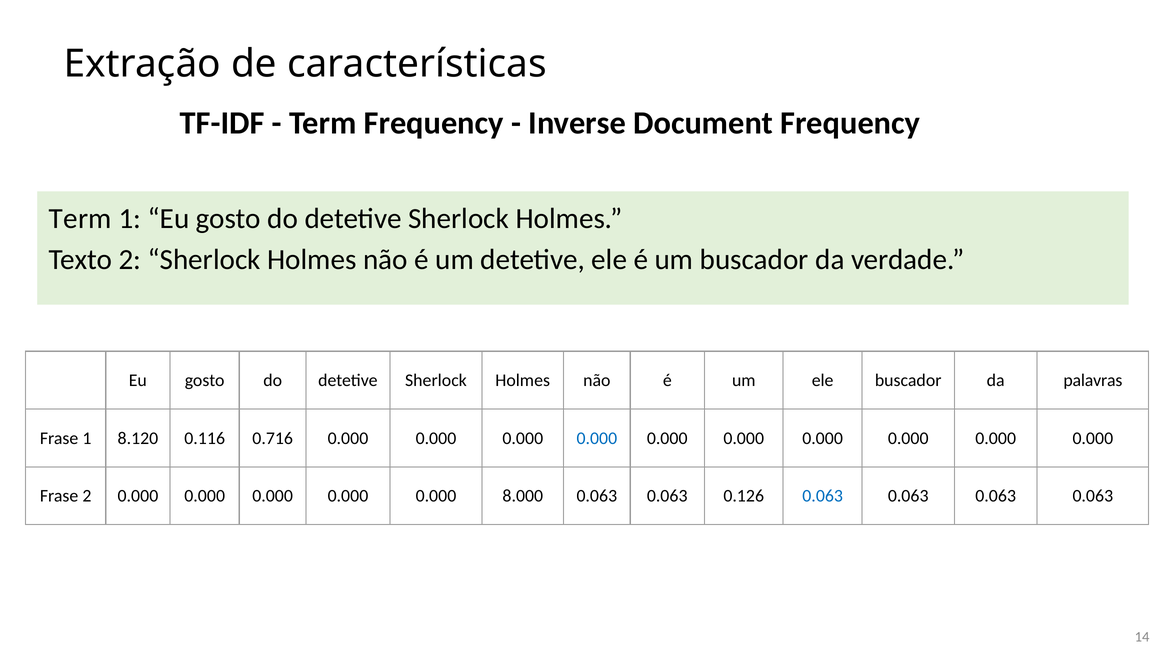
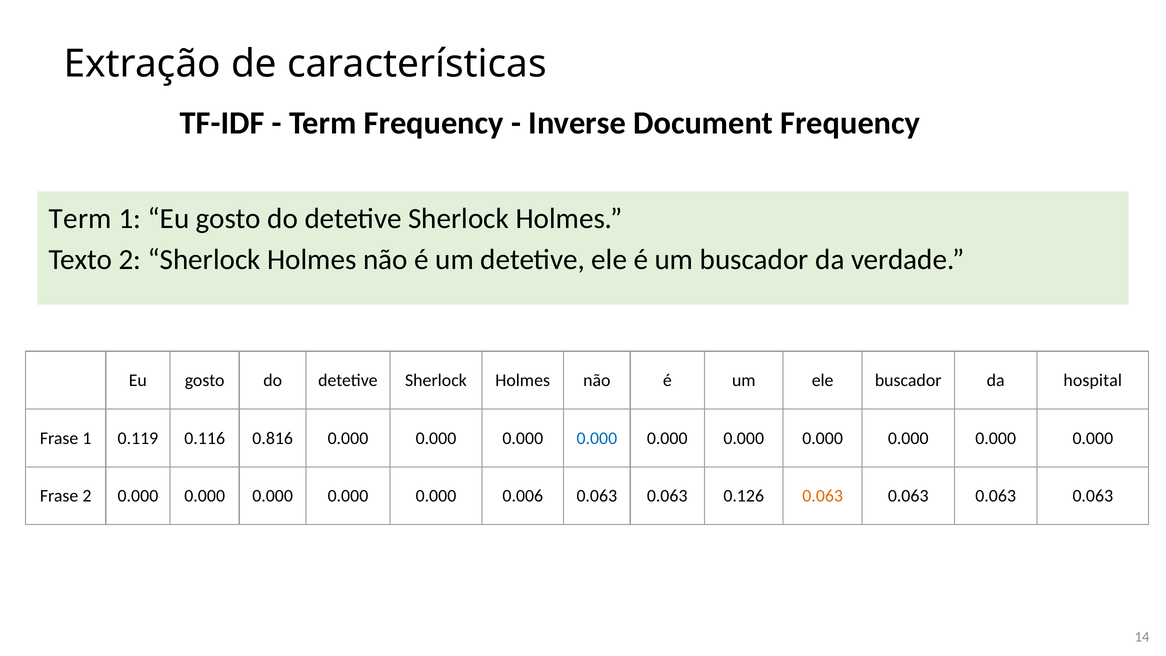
palavras: palavras -> hospital (1093, 380)
8.120: 8.120 -> 0.119 (138, 438)
0.716: 0.716 -> 0.816 (273, 438)
8.000: 8.000 -> 0.006 (523, 496)
0.063 colour: blue -> orange (823, 496)
